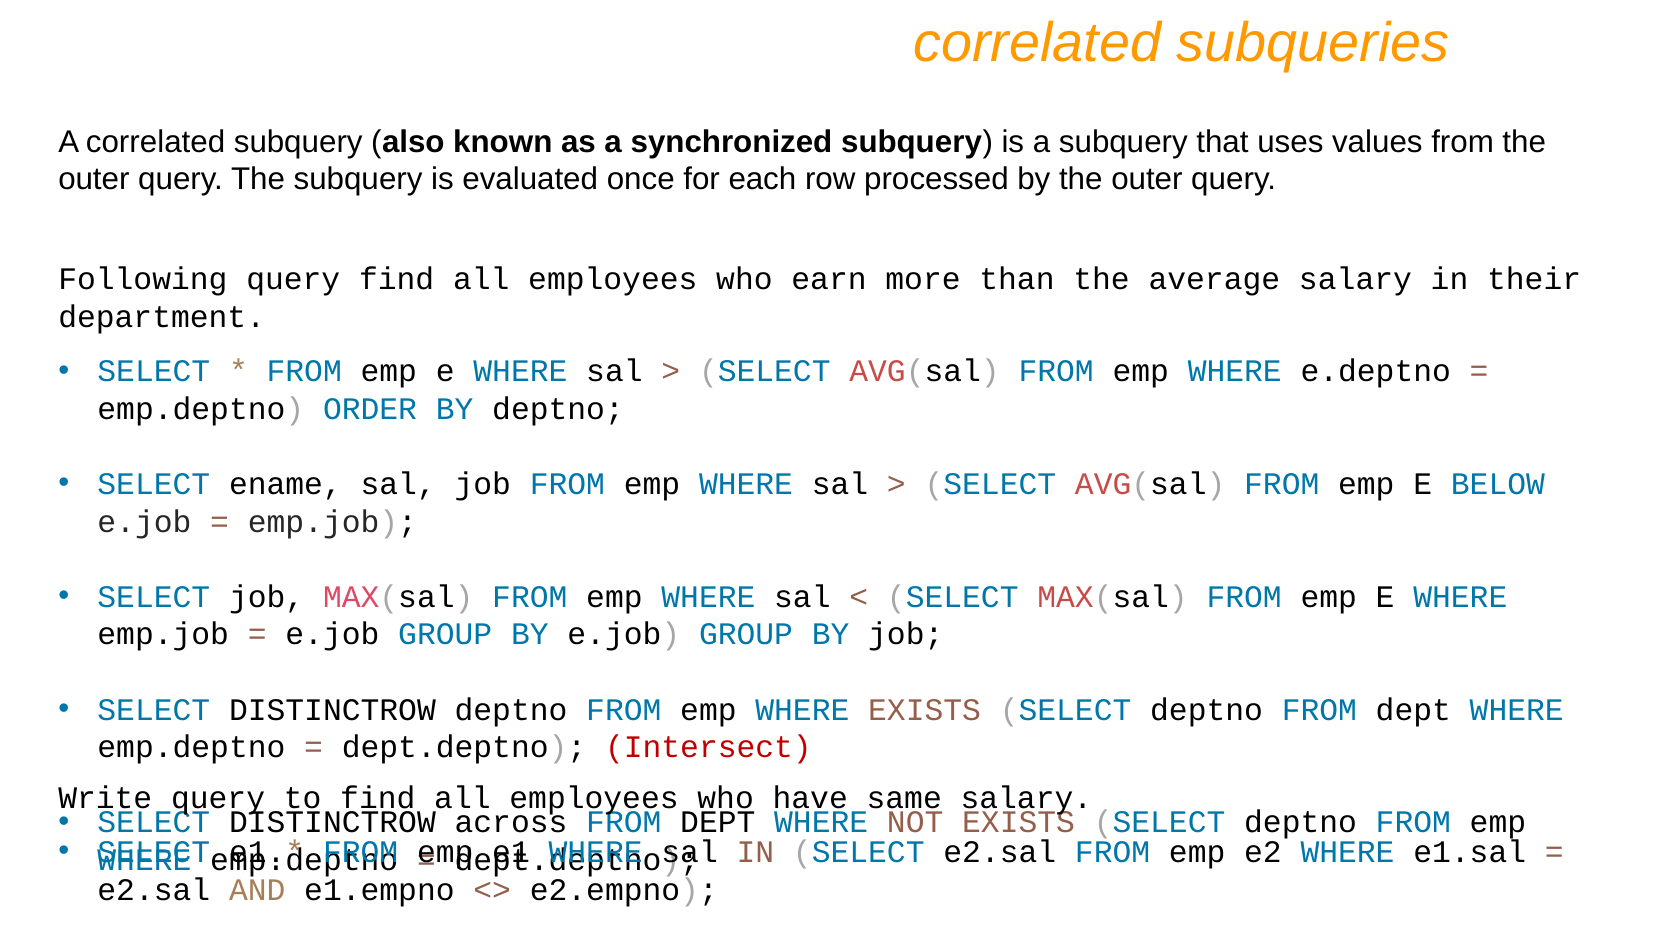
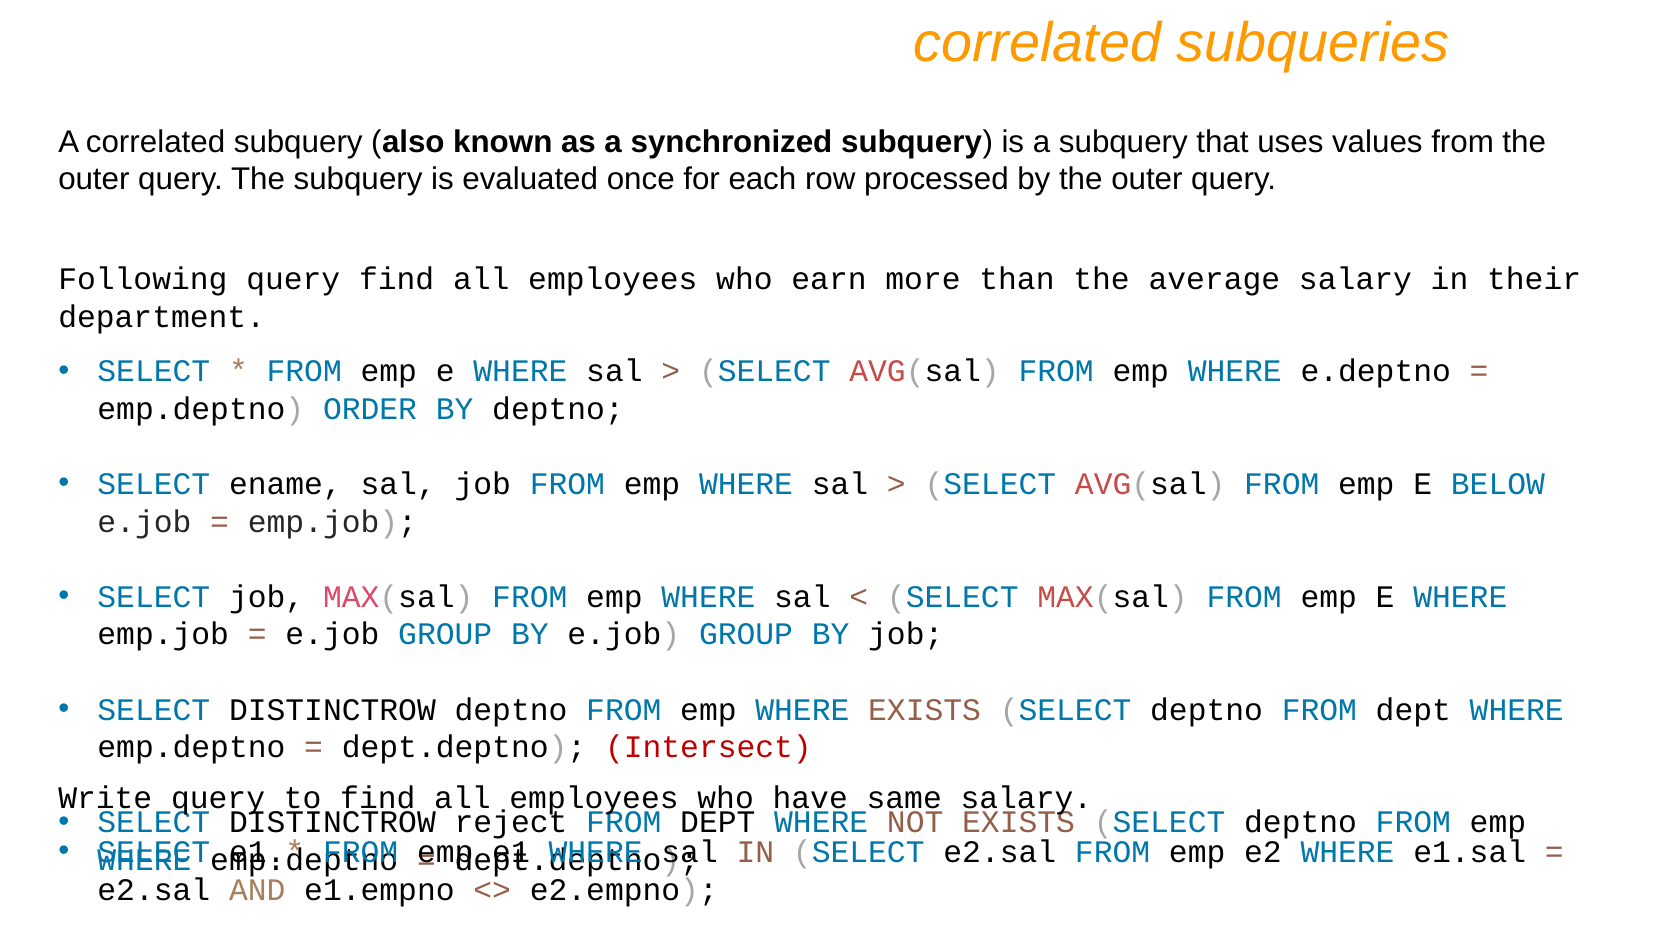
across: across -> reject (511, 823)
